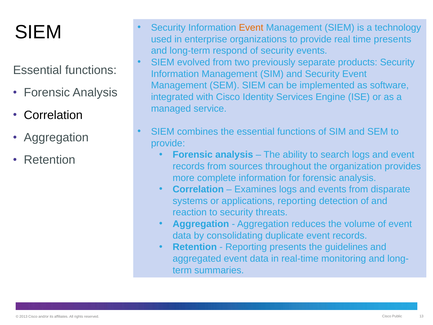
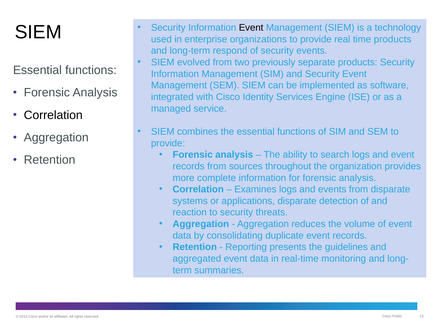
Event colour: orange -> black (251, 28)
time presents: presents -> products (393, 39)
applications reporting: reporting -> disparate (297, 201)
